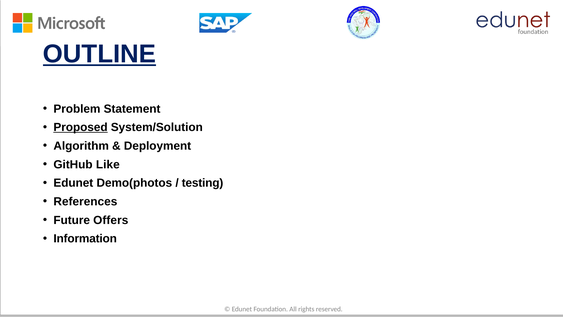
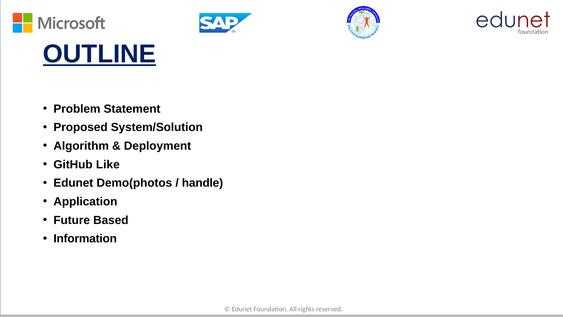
Proposed underline: present -> none (81, 127)
testing: testing -> handle (203, 183)
References: References -> Application (85, 201)
Offers: Offers -> Based (111, 220)
